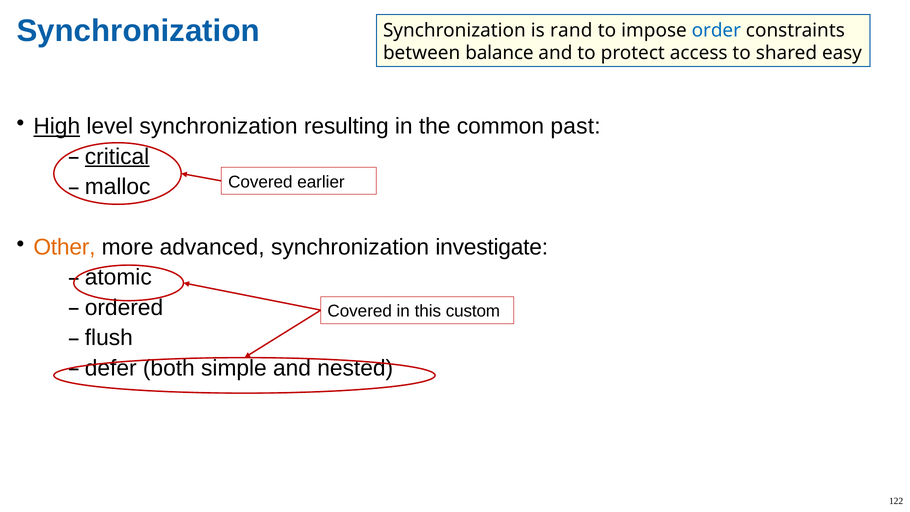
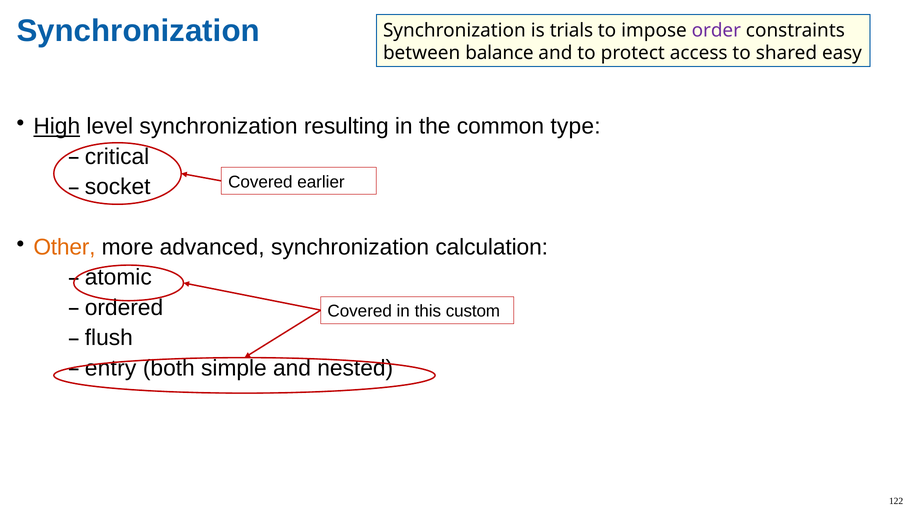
rand: rand -> trials (571, 30)
order colour: blue -> purple (716, 30)
past: past -> type (576, 126)
critical underline: present -> none (117, 157)
malloc: malloc -> socket (118, 187)
investigate: investigate -> calculation (492, 247)
defer: defer -> entry (111, 368)
